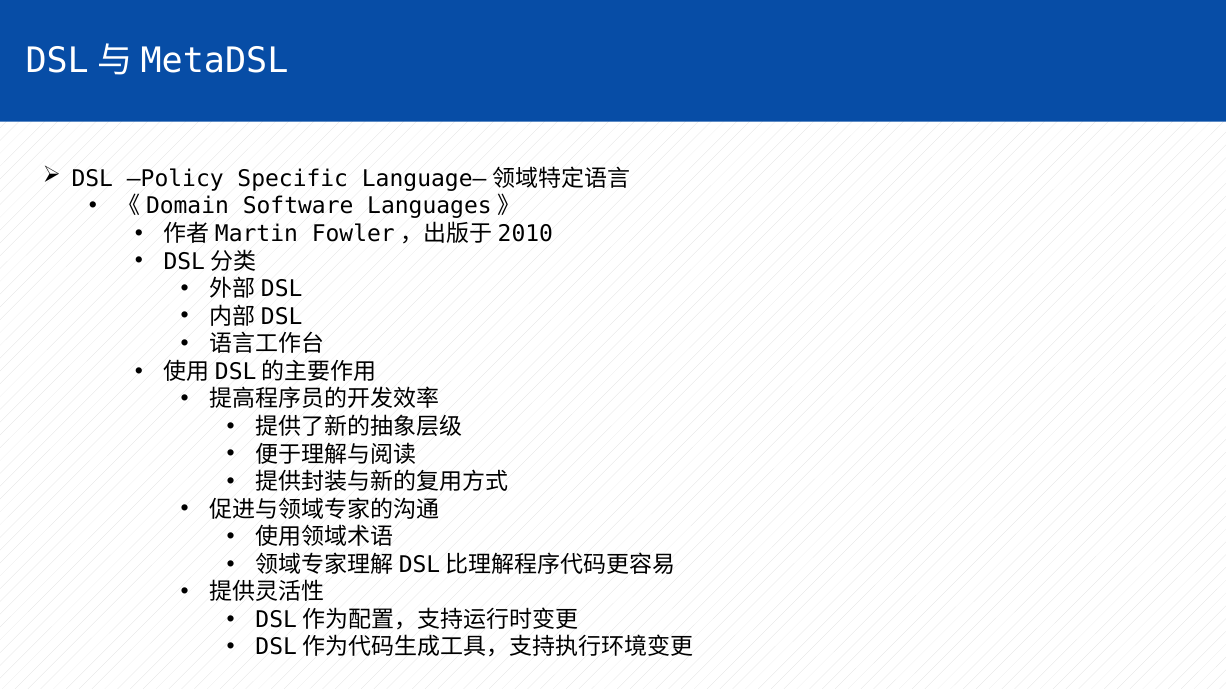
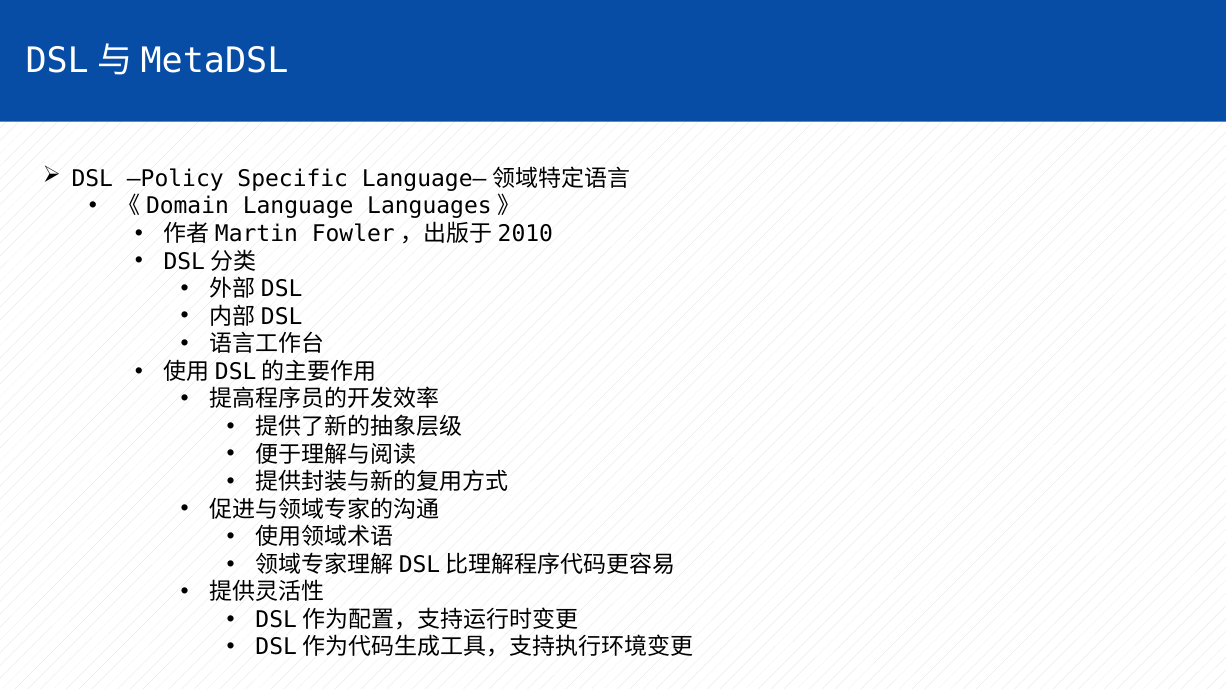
Software: Software -> Language (298, 207)
